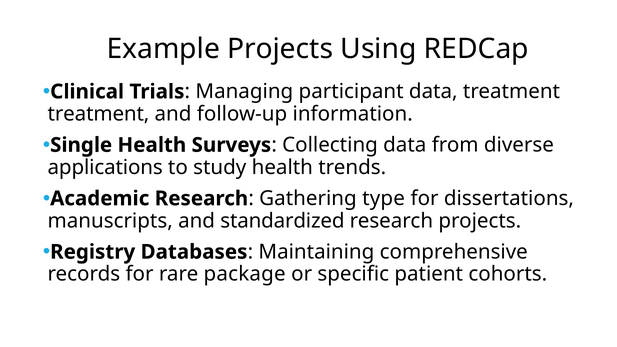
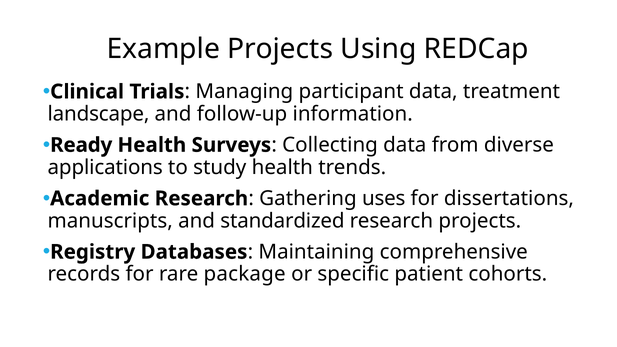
treatment: treatment -> landscape (98, 114)
Single: Single -> Ready (81, 145)
type: type -> uses (384, 199)
